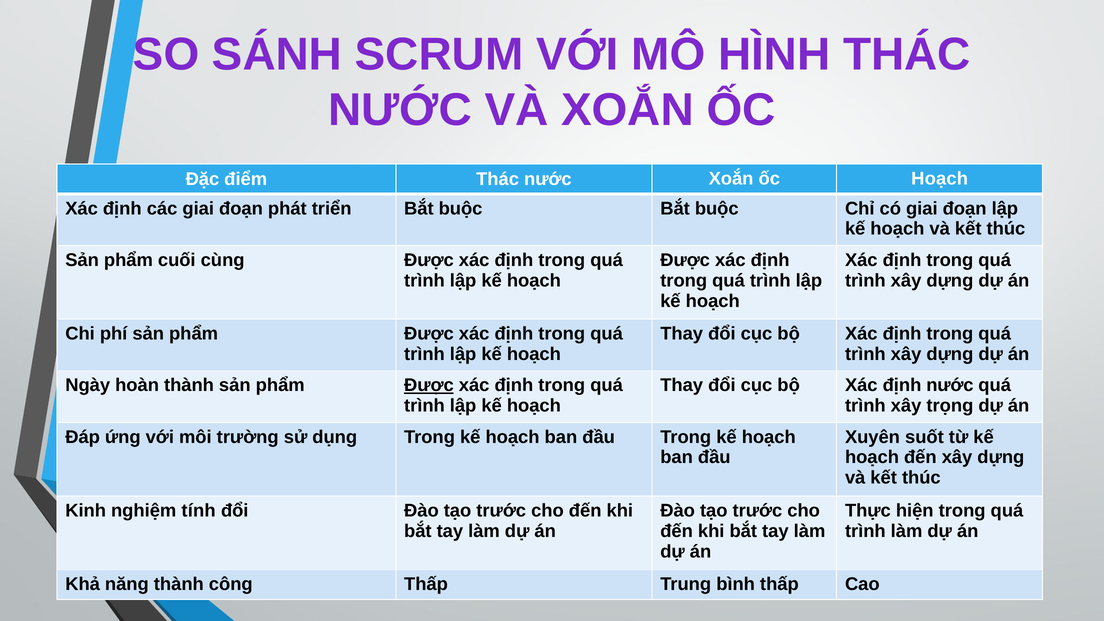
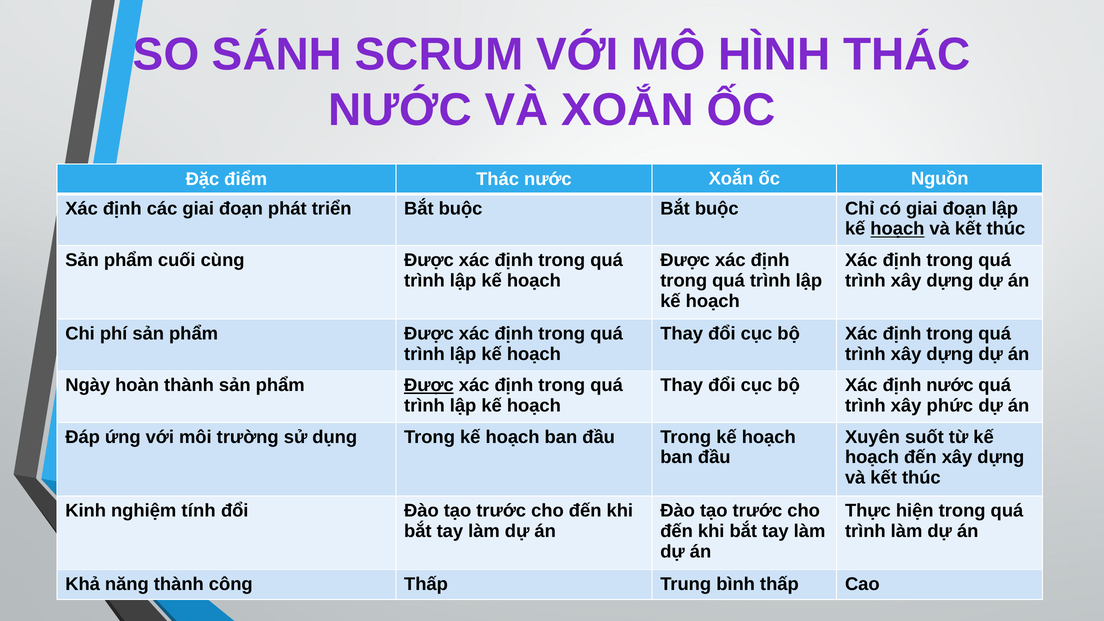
ốc Hoạch: Hoạch -> Nguồn (940, 179)
hoạch underline: none -> present (897, 229)
trọng: trọng -> phức (950, 406)
